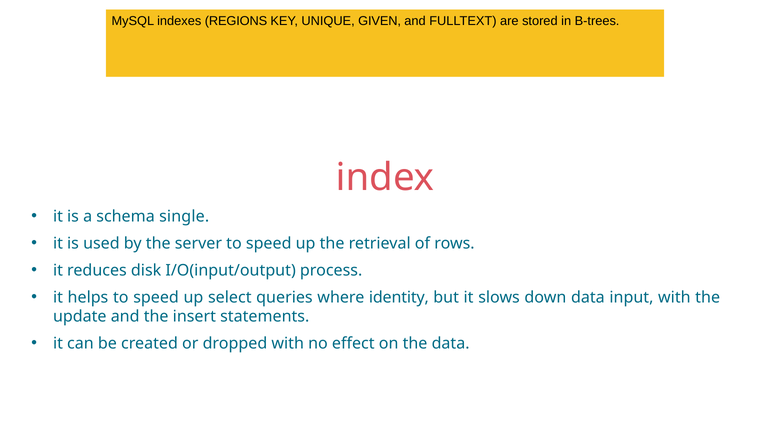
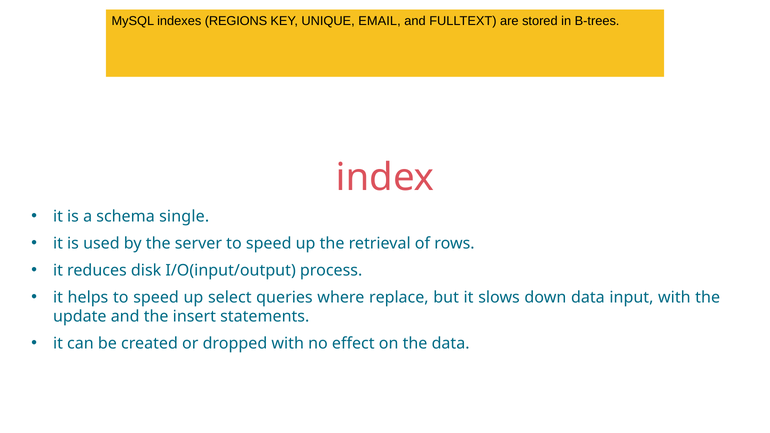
GIVEN: GIVEN -> EMAIL (379, 21)
identity: identity -> replace (399, 297)
